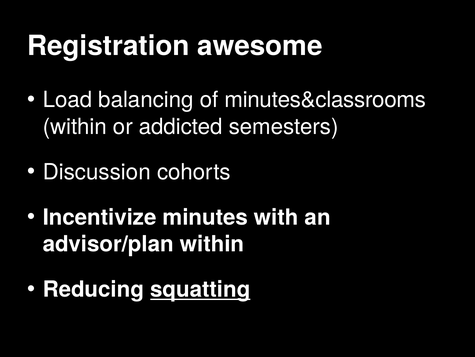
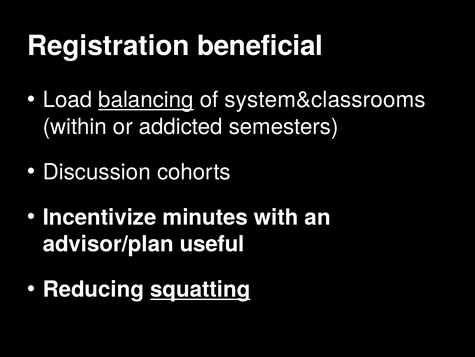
awesome: awesome -> beneficial (260, 46)
balancing underline: none -> present (146, 100)
minutes&classrooms: minutes&classrooms -> system&classrooms (325, 100)
advisor/plan within: within -> useful (212, 244)
